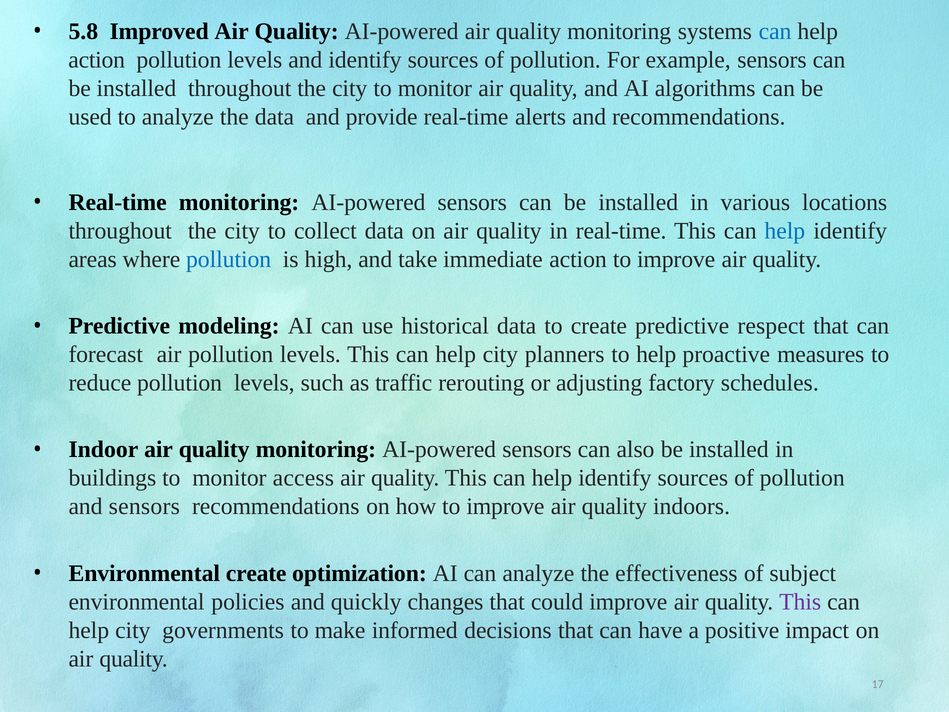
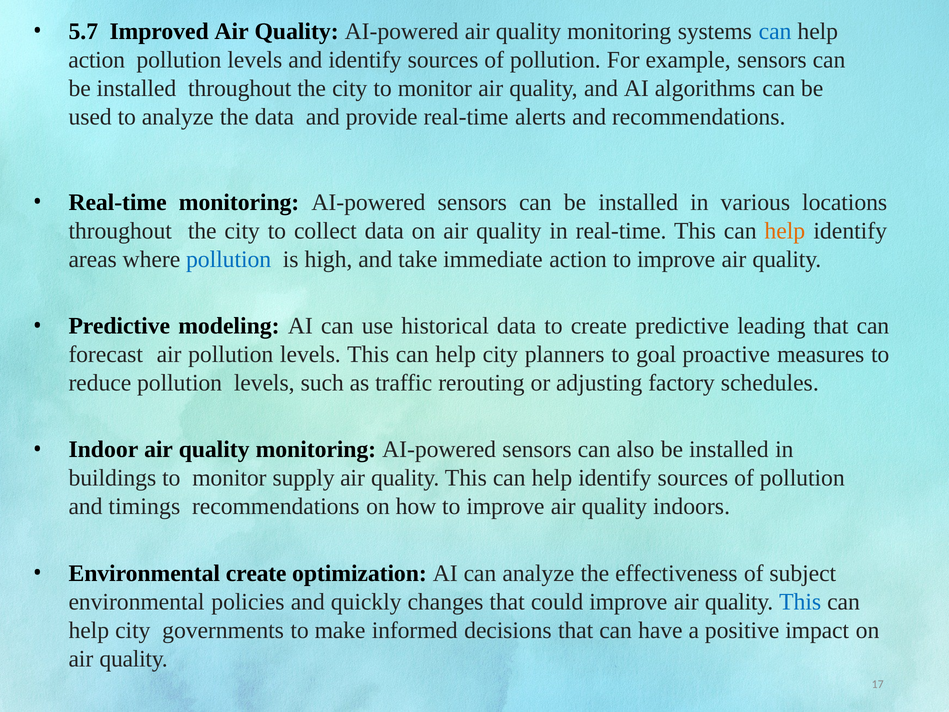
5.8: 5.8 -> 5.7 (83, 31)
help colour: blue -> orange (785, 231)
respect: respect -> leading (771, 326)
to help: help -> goal (656, 354)
access: access -> supply (304, 478)
and sensors: sensors -> timings (144, 506)
This colour: purple -> blue (800, 602)
